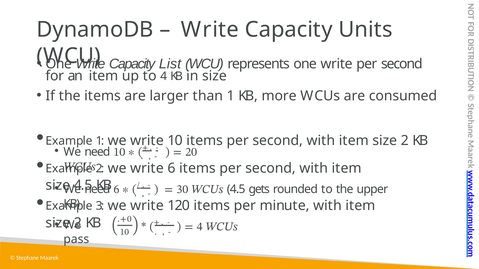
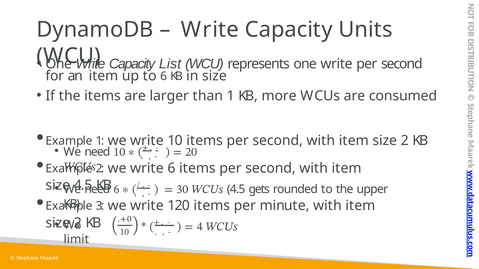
to 4: 4 -> 6 (164, 76)
pass: pass -> limit (76, 240)
